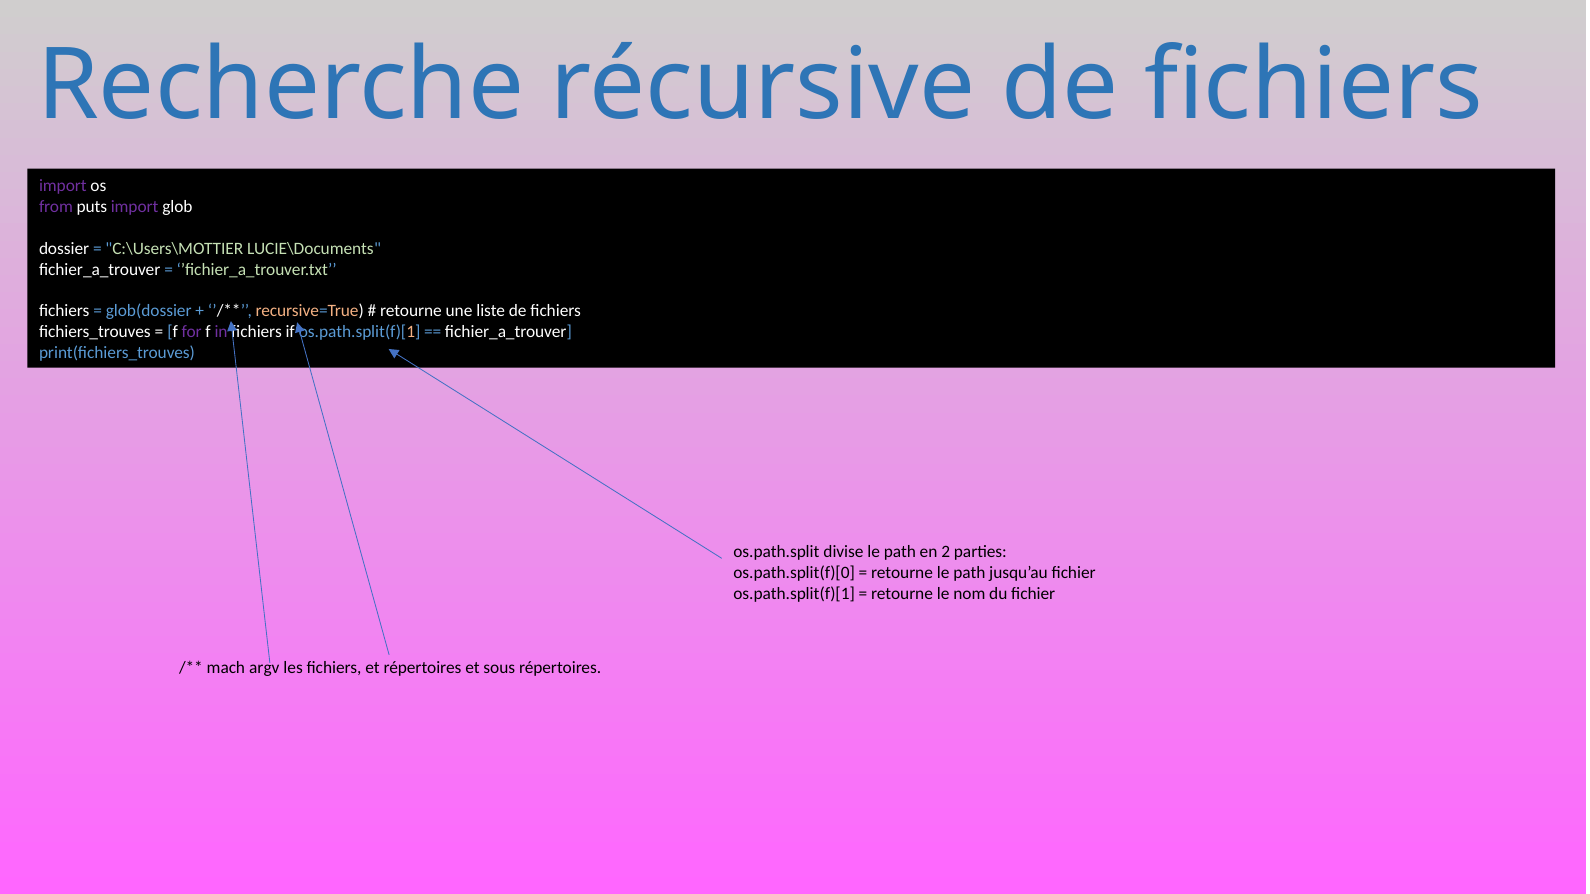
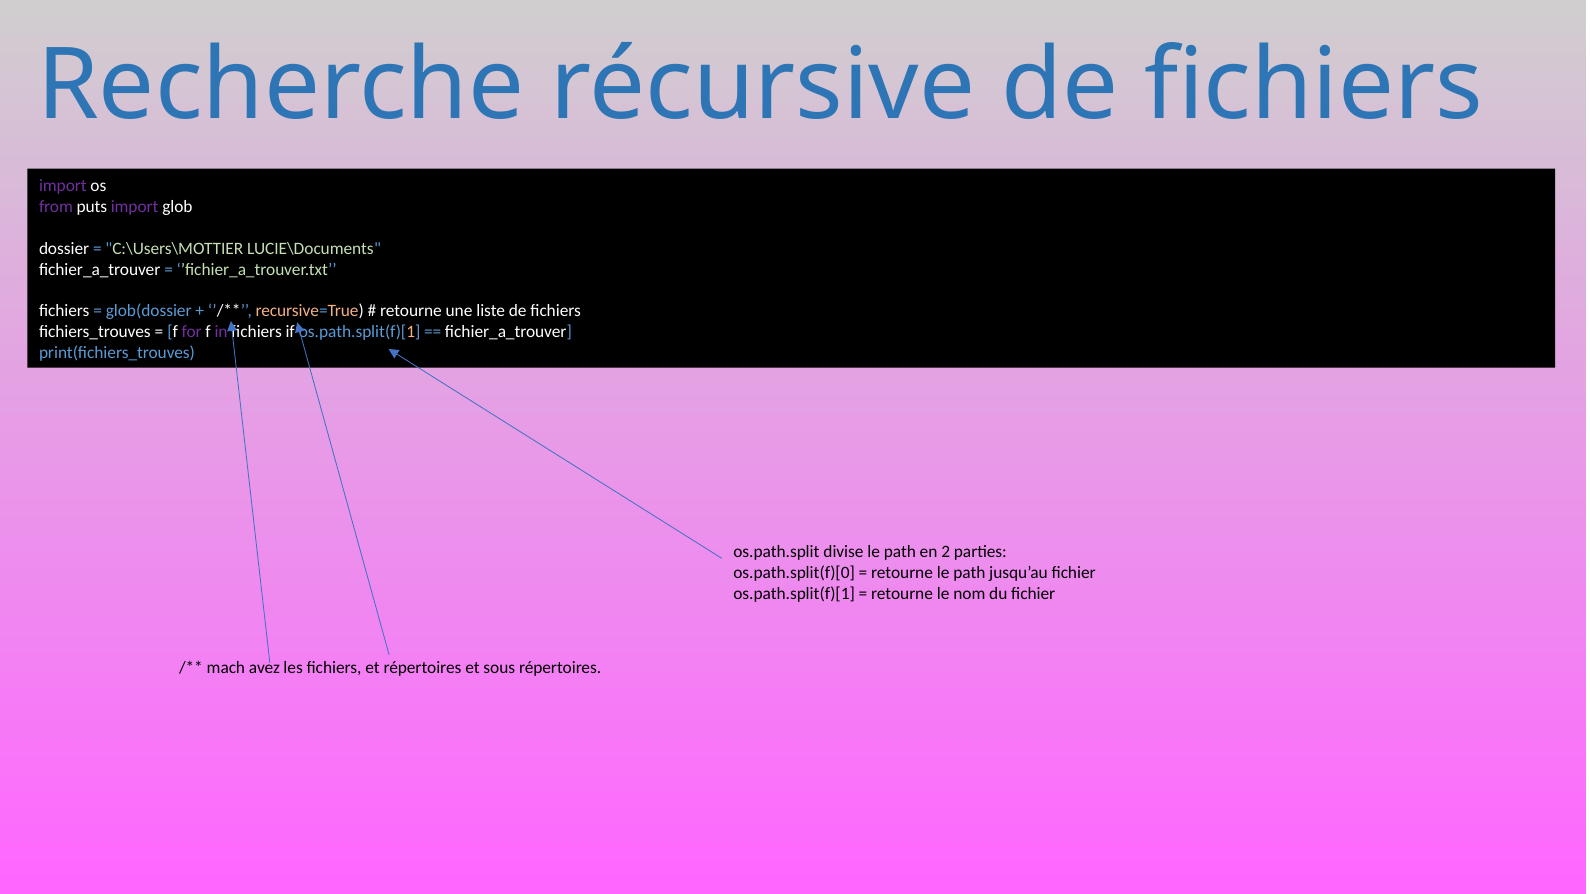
argv: argv -> avez (264, 669)
